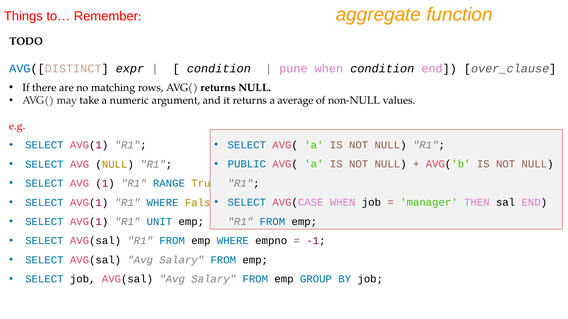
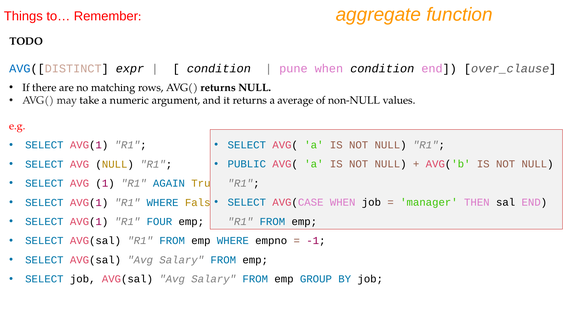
RANGE: RANGE -> AGAIN (169, 184)
UNIT: UNIT -> FOUR (159, 222)
